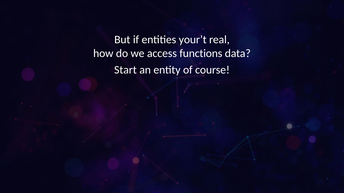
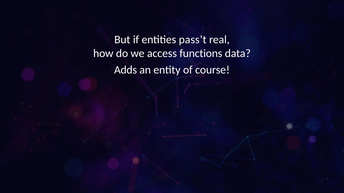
your’t: your’t -> pass’t (193, 40)
Start: Start -> Adds (126, 70)
